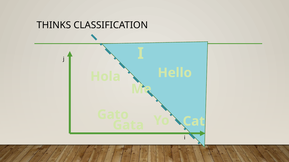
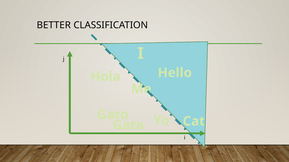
THINKS: THINKS -> BETTER (54, 25)
